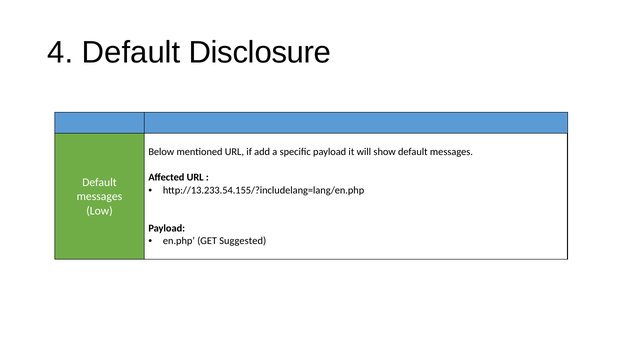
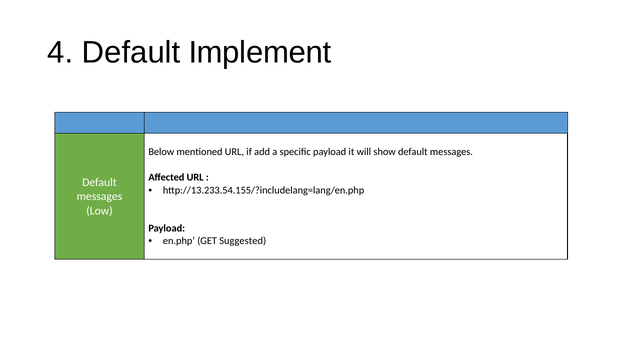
Disclosure: Disclosure -> Implement (260, 52)
